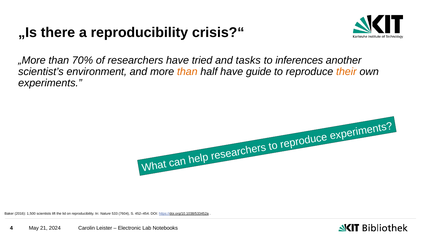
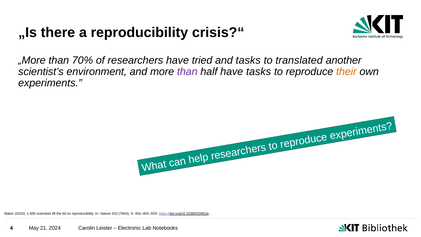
inferences: inferences -> translated (299, 60)
than colour: orange -> purple (187, 72)
have guide: guide -> tasks (259, 72)
